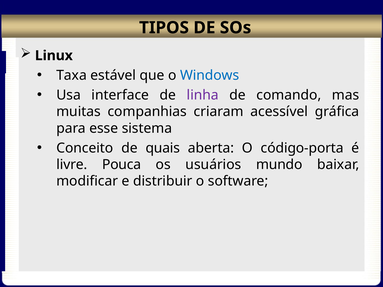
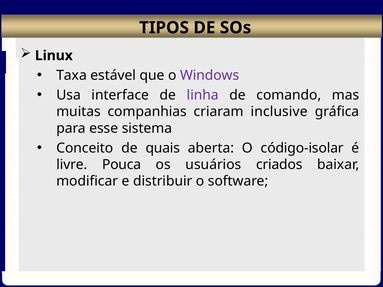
Windows colour: blue -> purple (210, 75)
acessível: acessível -> inclusive (279, 112)
código-porta: código-porta -> código-isolar (302, 148)
mundo: mundo -> criados (279, 165)
